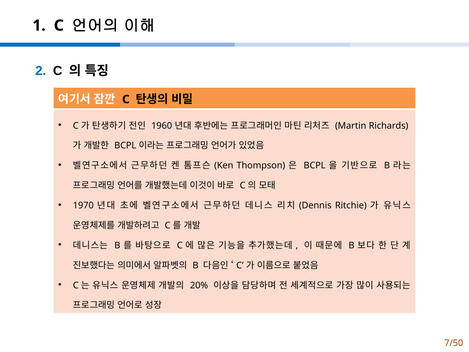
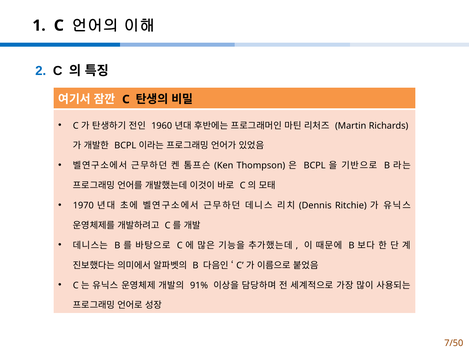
20%: 20% -> 91% (199, 285)
